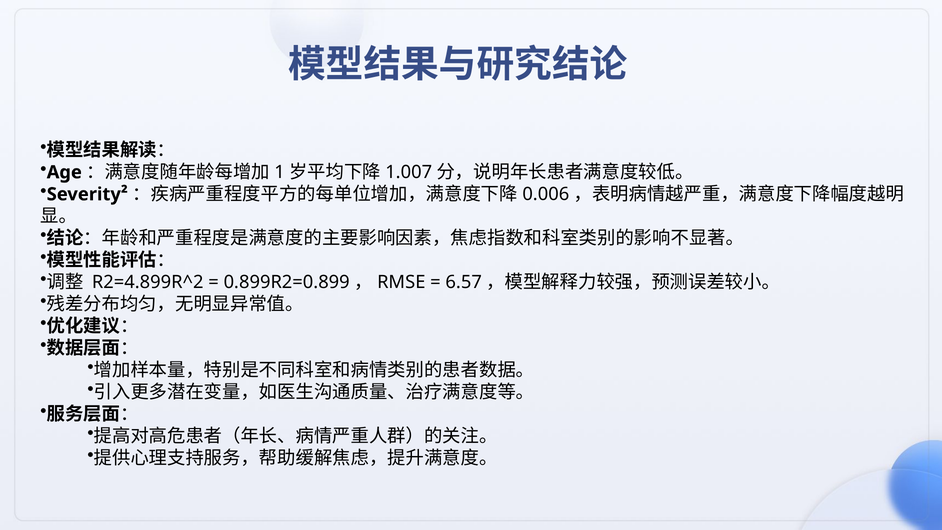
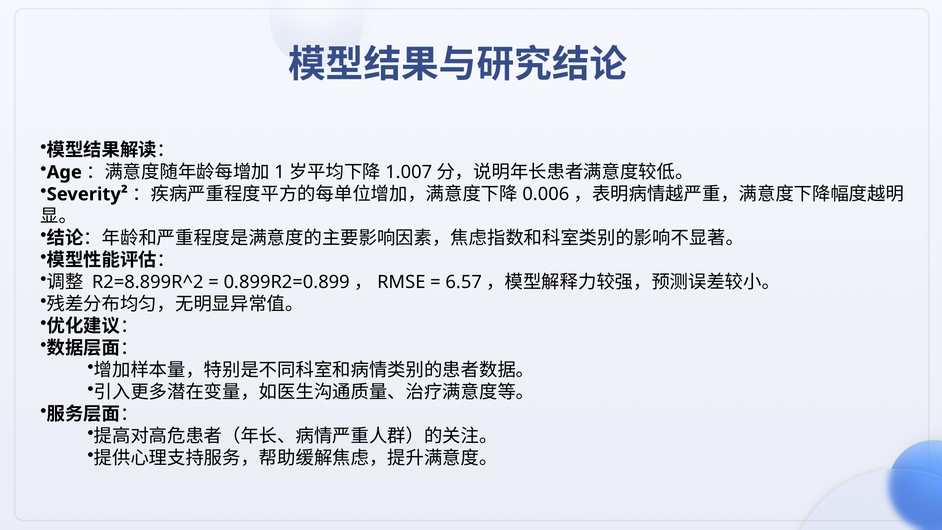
R2=4.899R^2: R2=4.899R^2 -> R2=8.899R^2 (148, 282)
